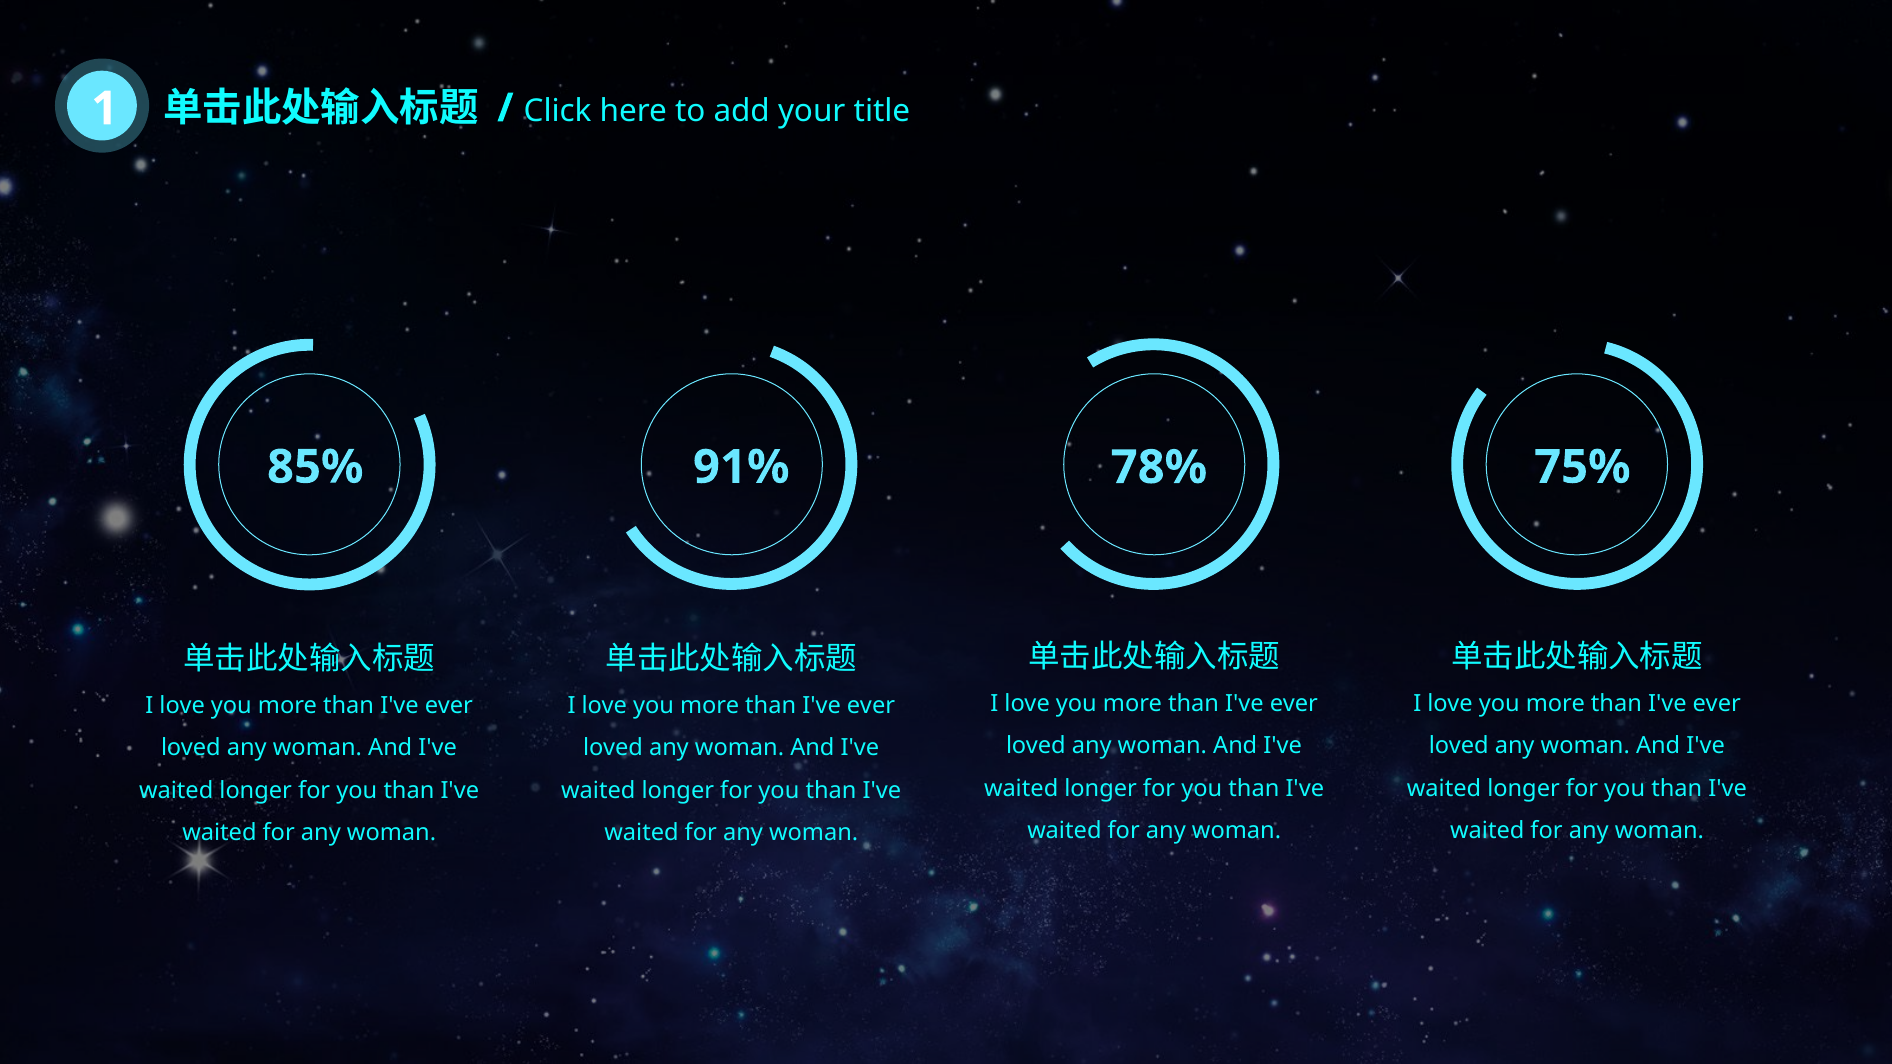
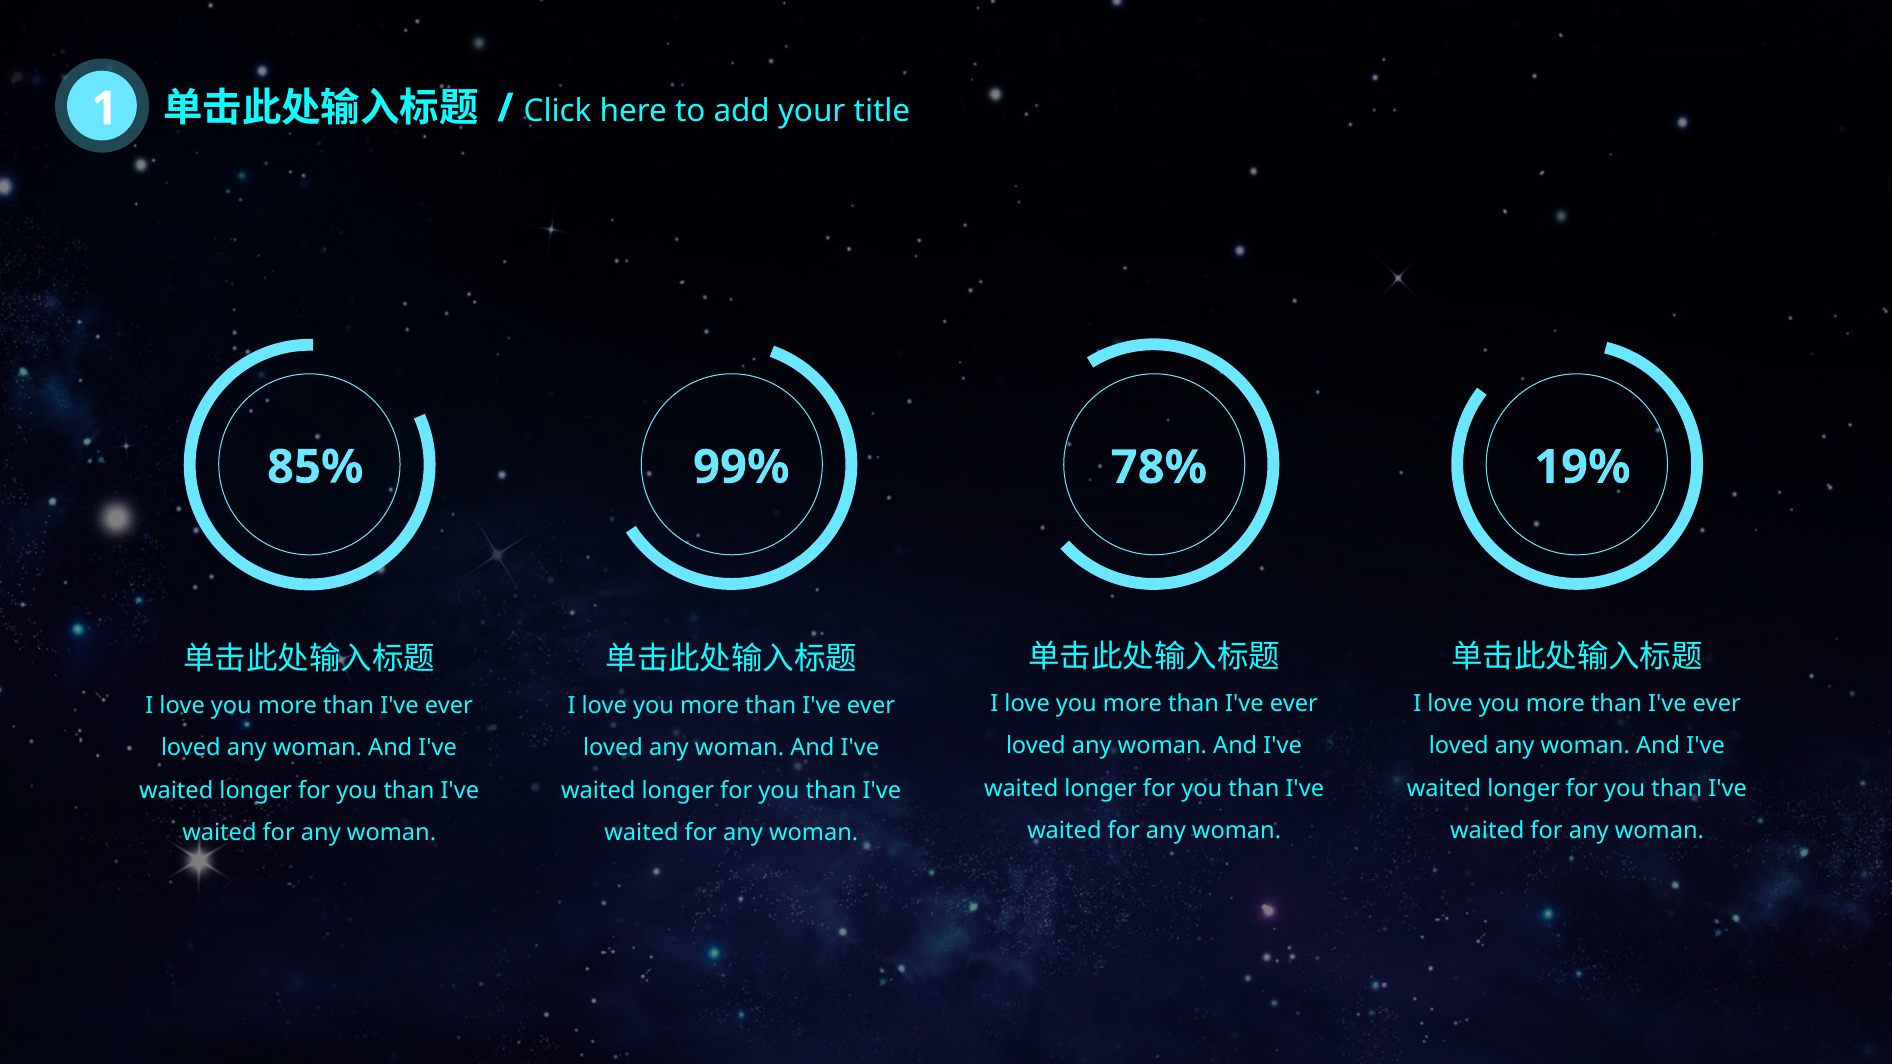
91%: 91% -> 99% (741, 467)
75%: 75% -> 19% (1582, 467)
